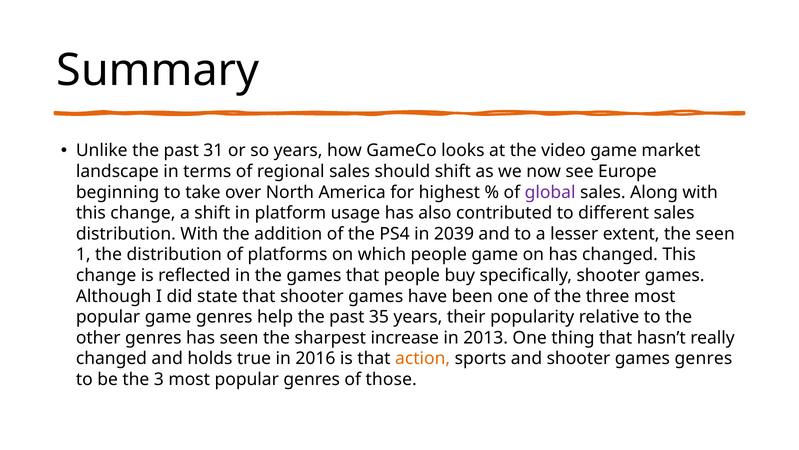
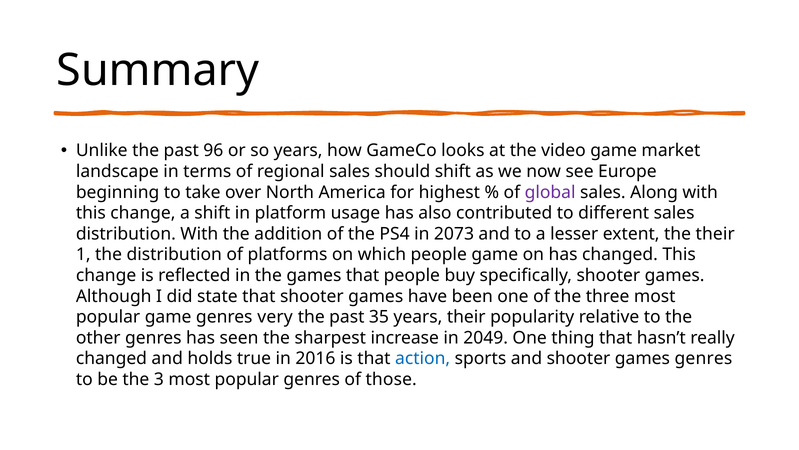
31: 31 -> 96 (213, 151)
2039: 2039 -> 2073 (454, 234)
the seen: seen -> their (715, 234)
help: help -> very (275, 317)
2013: 2013 -> 2049 (486, 337)
action colour: orange -> blue (423, 358)
